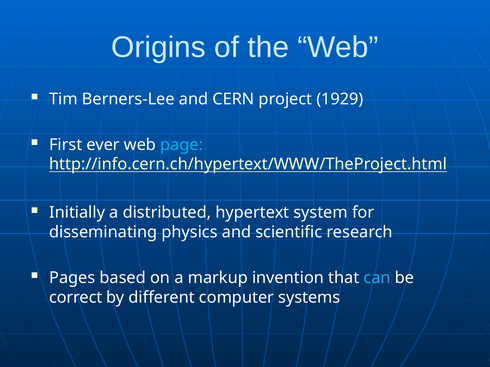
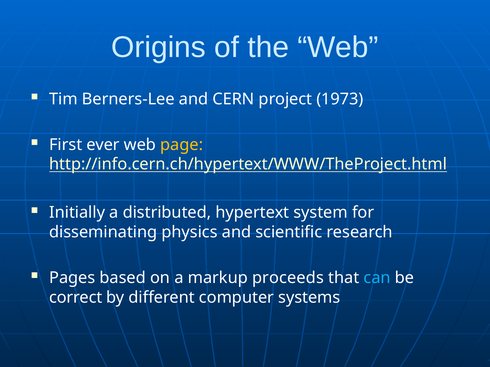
1929: 1929 -> 1973 (340, 99)
page colour: light blue -> yellow (182, 145)
invention: invention -> proceeds (288, 278)
